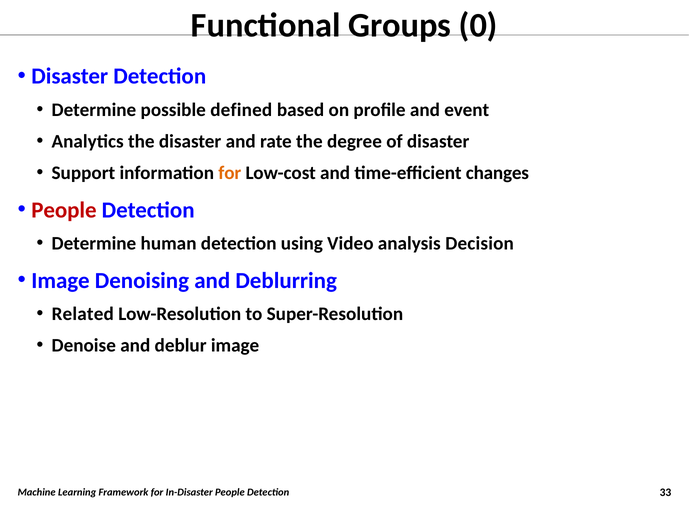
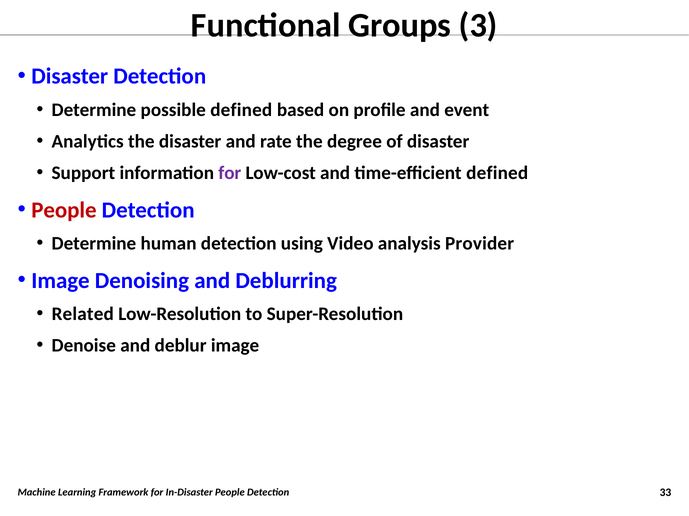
0: 0 -> 3 (478, 25)
for colour: orange -> purple (230, 173)
time-efficient changes: changes -> defined (497, 173)
Decision: Decision -> Provider (480, 244)
